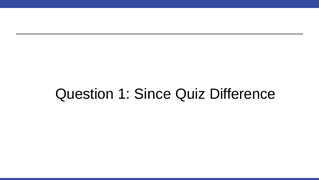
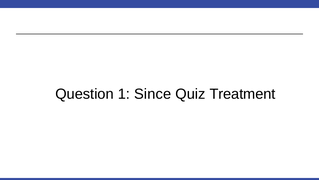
Difference: Difference -> Treatment (243, 94)
